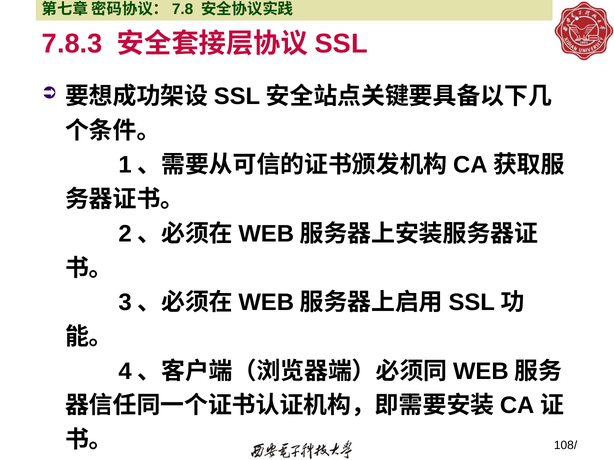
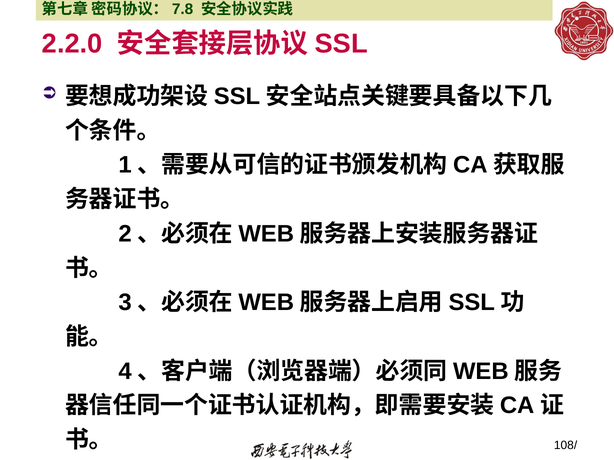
7.8.3: 7.8.3 -> 2.2.0 (72, 44)
